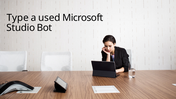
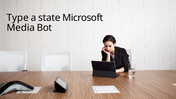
used: used -> state (49, 18)
Studio: Studio -> Media (21, 28)
